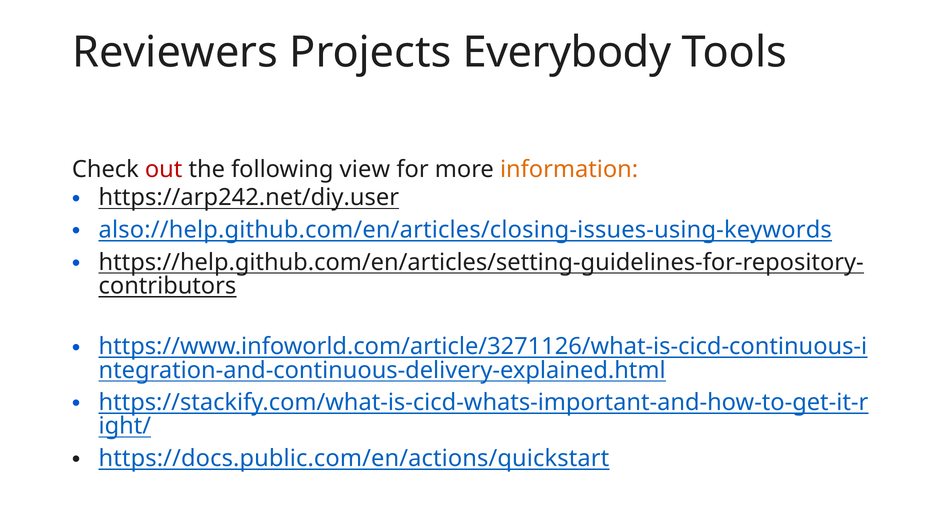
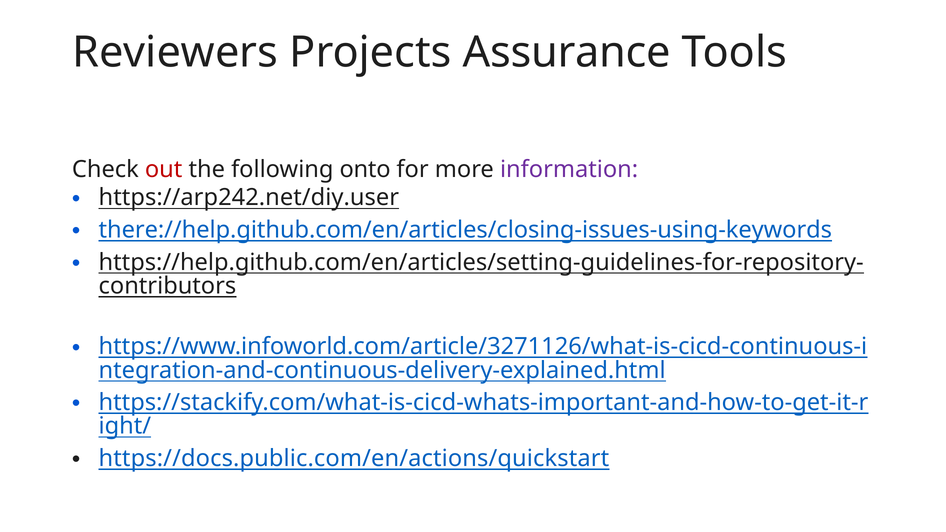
Everybody: Everybody -> Assurance (567, 53)
view: view -> onto (365, 169)
information colour: orange -> purple (569, 169)
also://help.github.com/en/articles/closing-issues-using-keywords: also://help.github.com/en/articles/closing-issues-using-keywords -> there://help.github.com/en/articles/closing-issues-using-keywords (465, 230)
